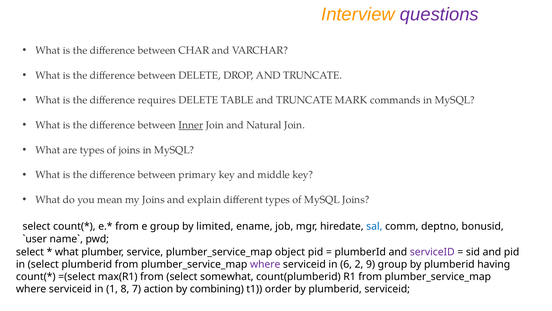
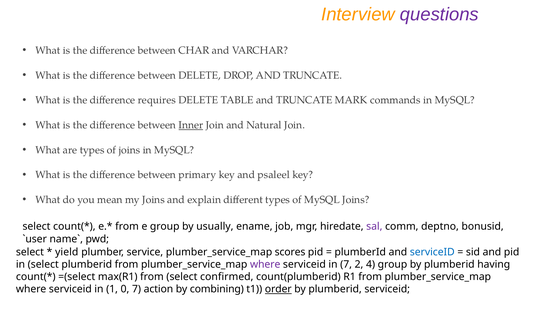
middle: middle -> psaleel (274, 175)
limited: limited -> usually (215, 226)
sal colour: blue -> purple (374, 226)
what: what -> yield (67, 252)
object: object -> scores (290, 252)
serviceID colour: purple -> blue (432, 252)
in 6: 6 -> 7 (346, 264)
9: 9 -> 4 (371, 264)
somewhat: somewhat -> confirmed (227, 276)
8: 8 -> 0 (125, 289)
order underline: none -> present (278, 289)
